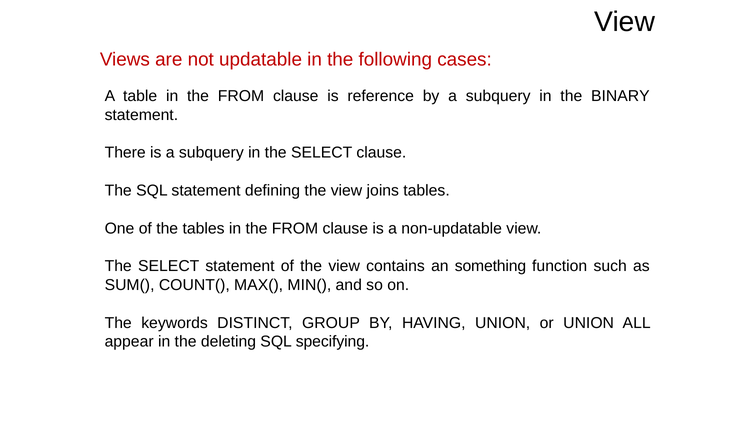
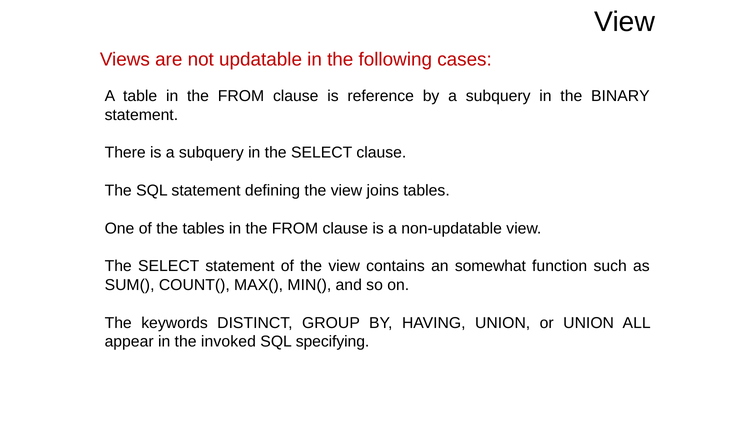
something: something -> somewhat (490, 266)
deleting: deleting -> invoked (228, 342)
